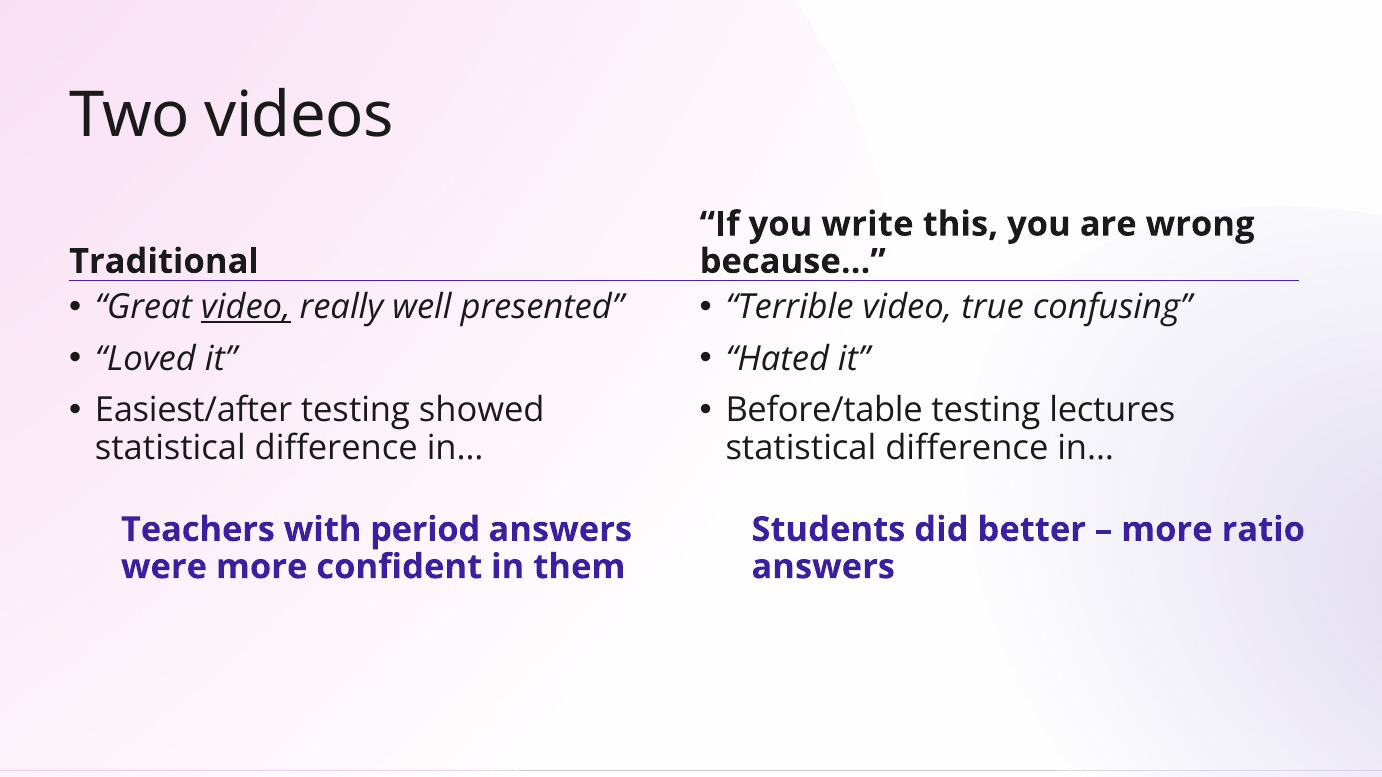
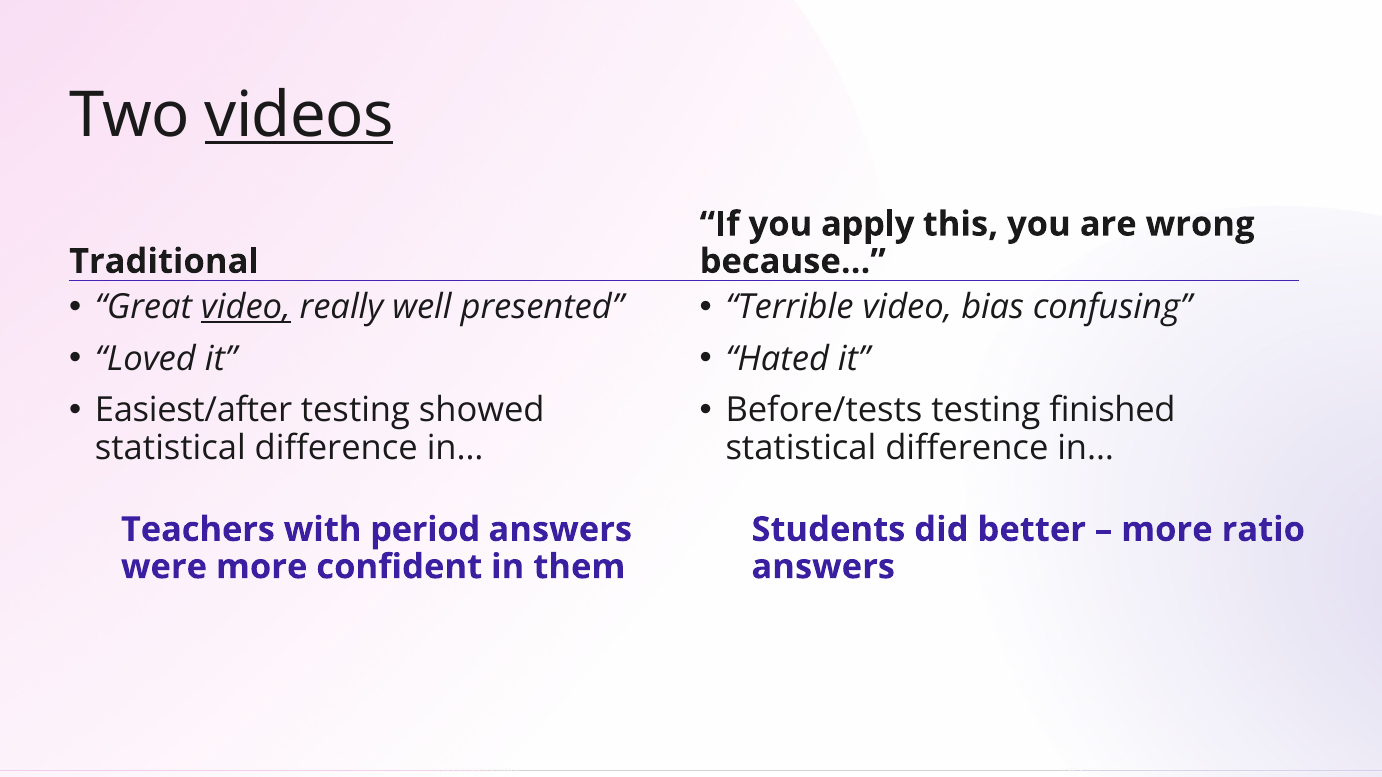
videos underline: none -> present (299, 115)
write: write -> apply (868, 224)
true: true -> bias (993, 307)
Before/table: Before/table -> Before/tests (824, 411)
lectures: lectures -> finished (1112, 411)
